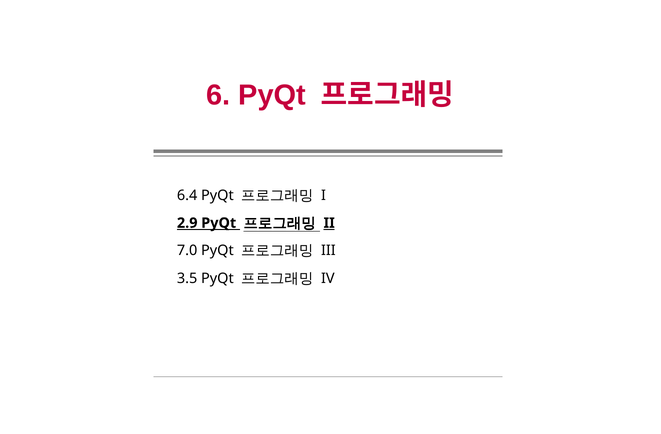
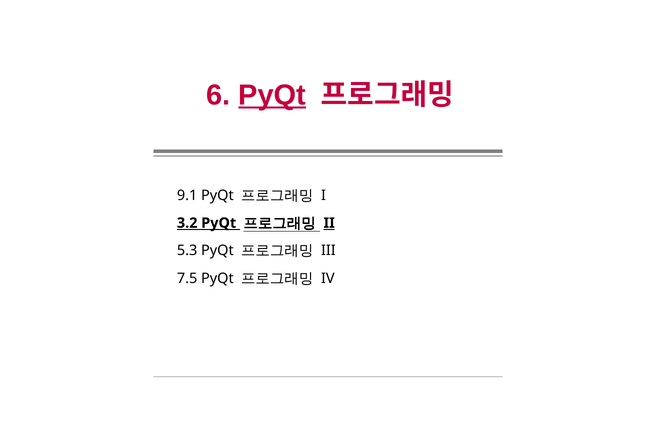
PyQt underline: none -> present (272, 95)
6.4: 6.4 -> 9.1 (187, 195)
2.9: 2.9 -> 3.2 (187, 223)
7.0: 7.0 -> 5.3 (187, 251)
3.5: 3.5 -> 7.5 (187, 278)
